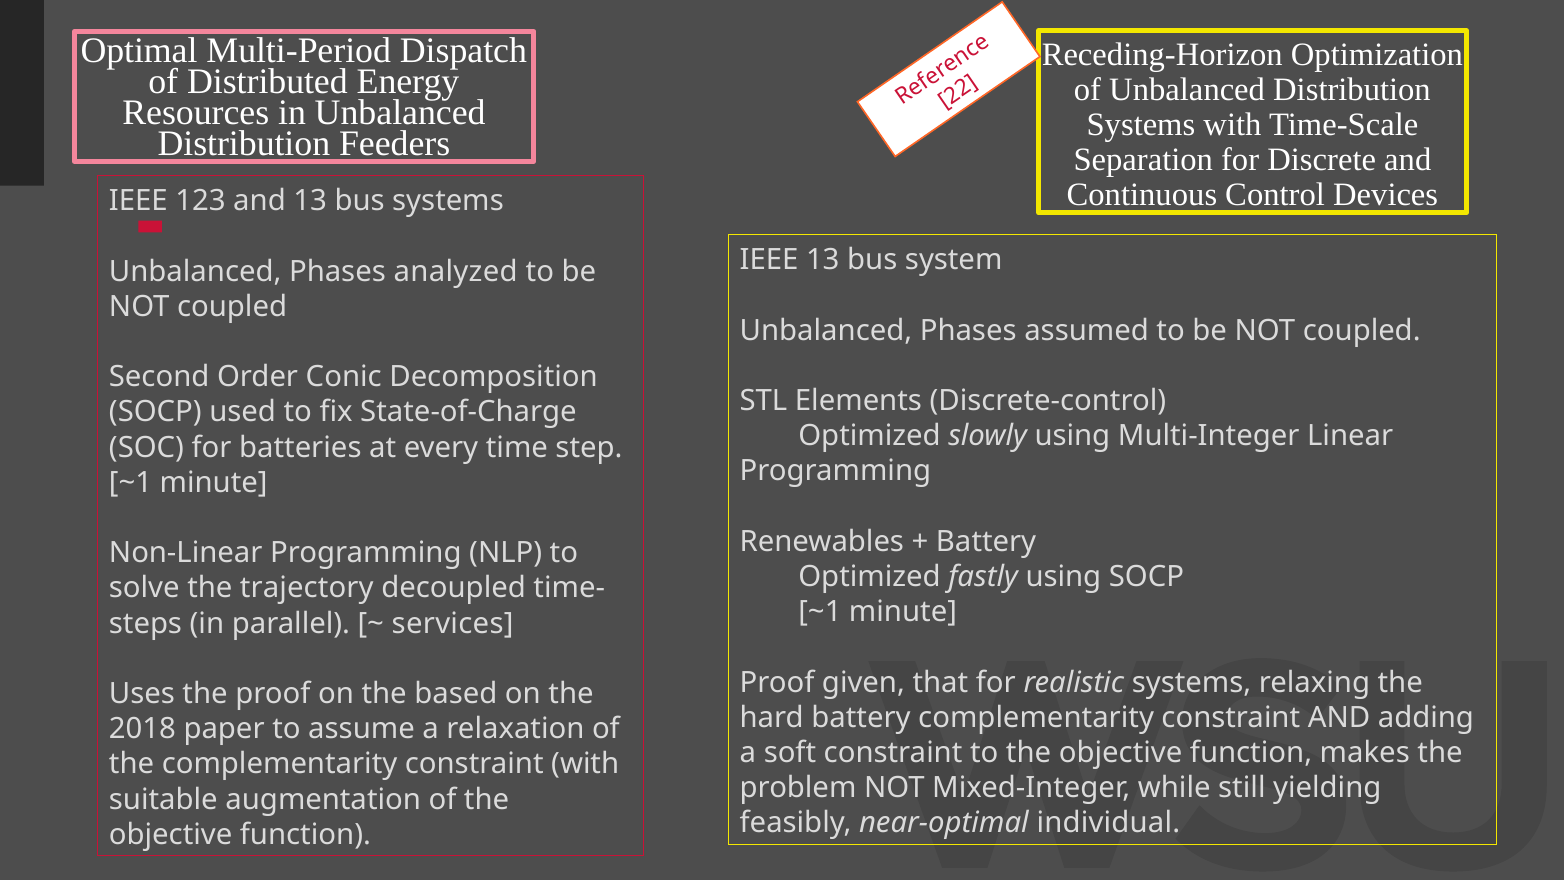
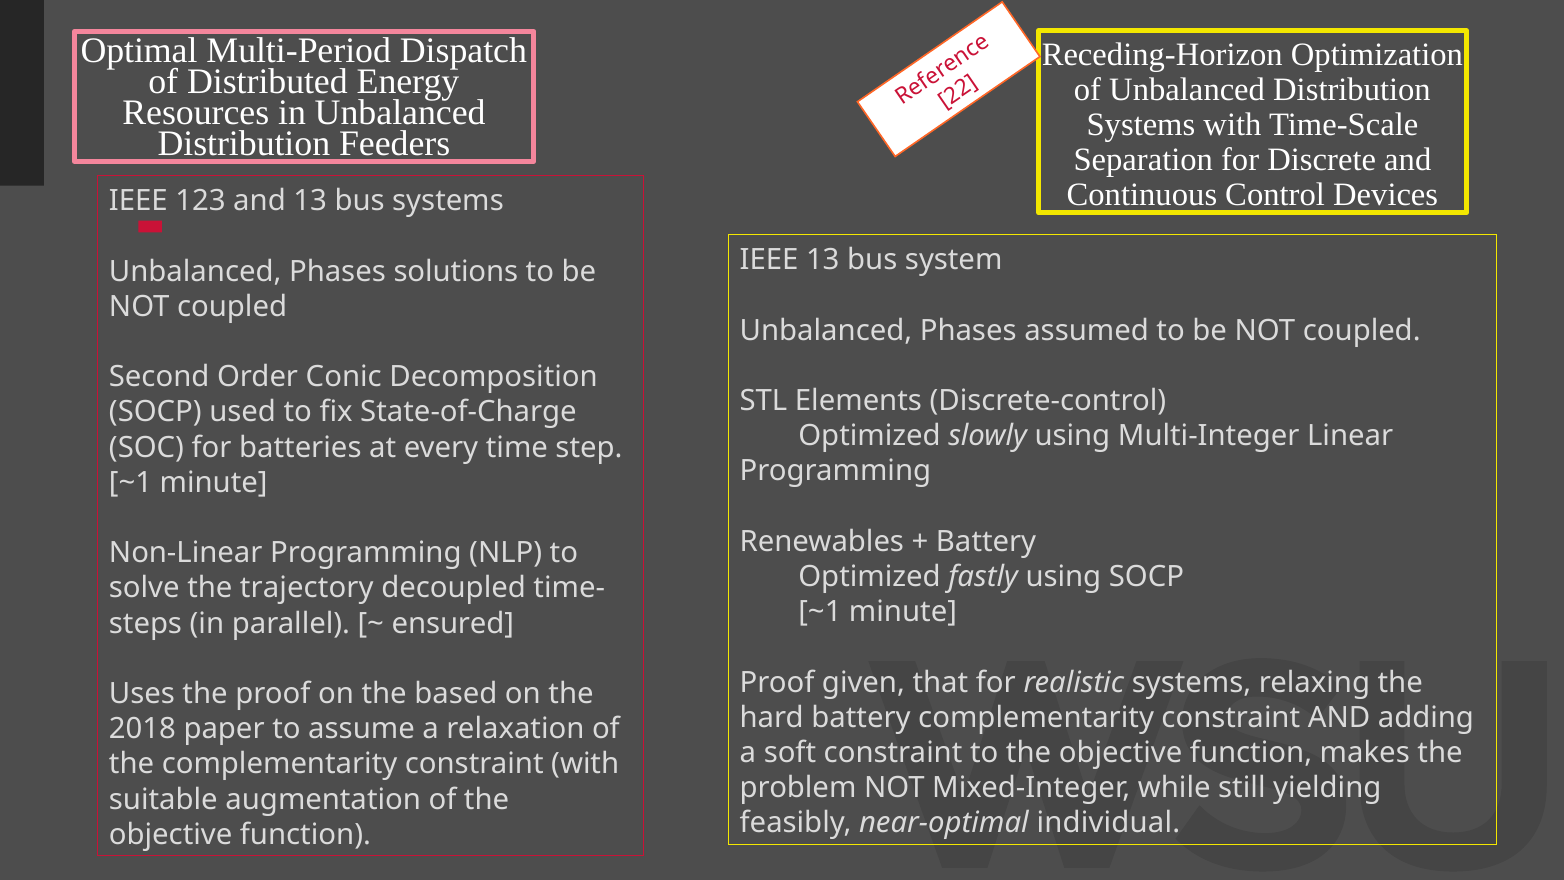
analyzed: analyzed -> solutions (456, 271)
services: services -> ensured (453, 623)
